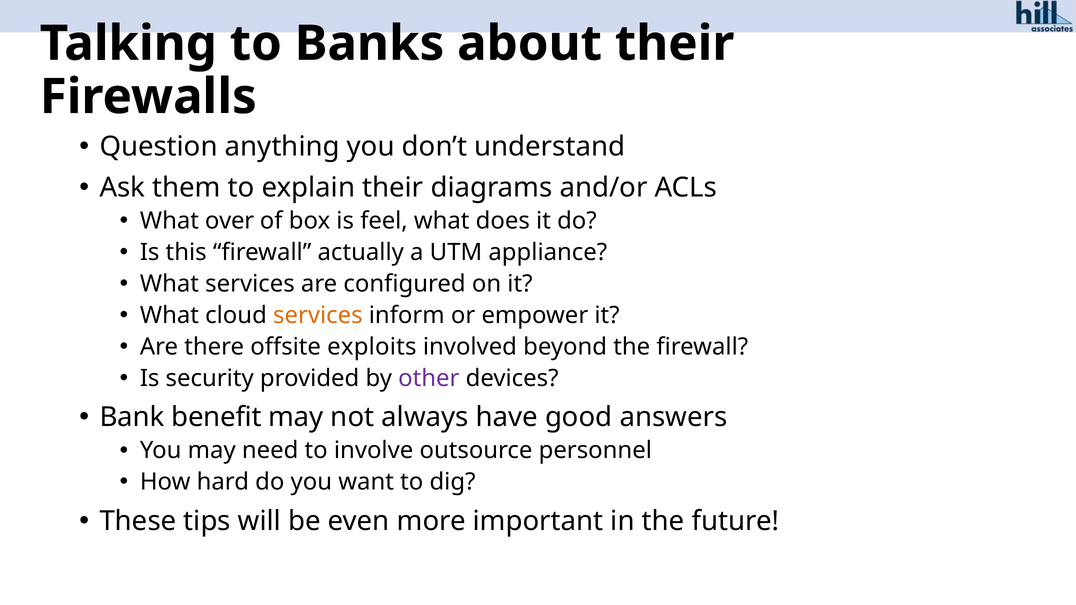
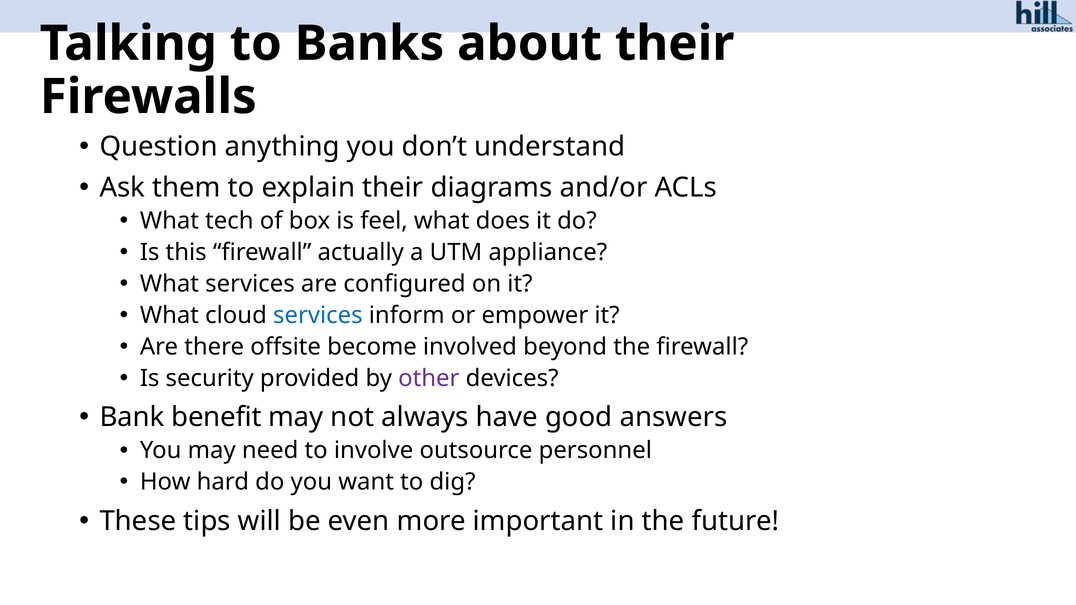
over: over -> tech (229, 221)
services colour: orange -> blue (318, 315)
exploits: exploits -> become (372, 347)
